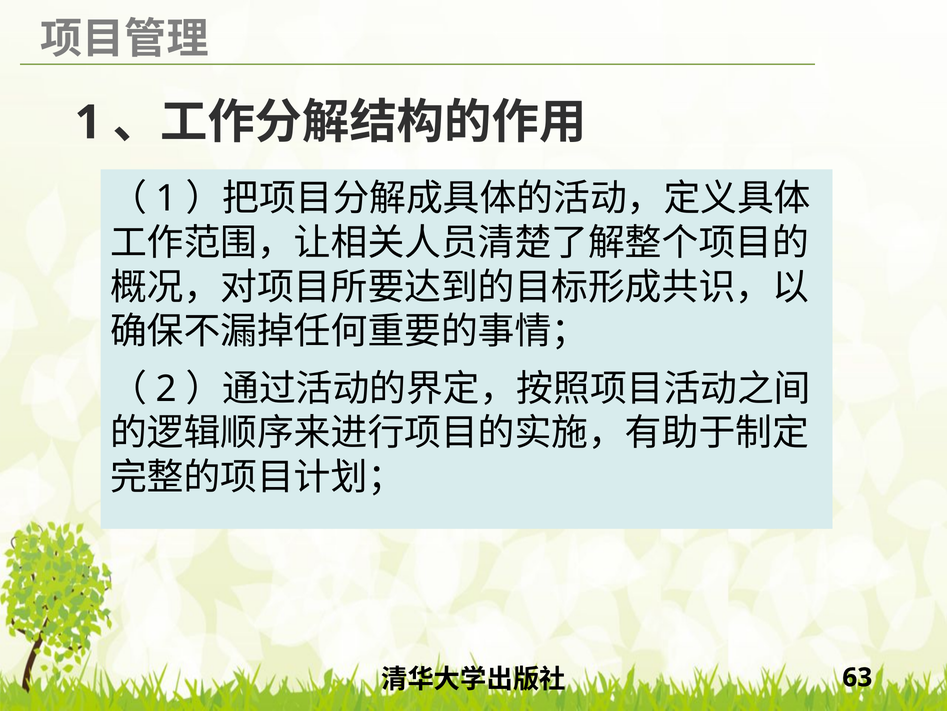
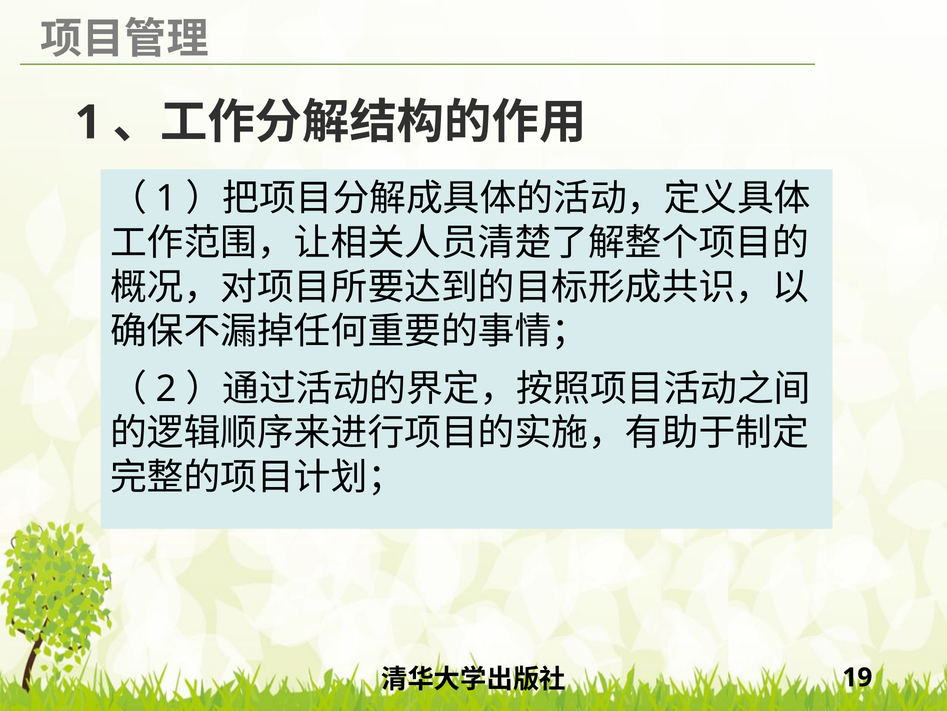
63: 63 -> 19 (857, 677)
